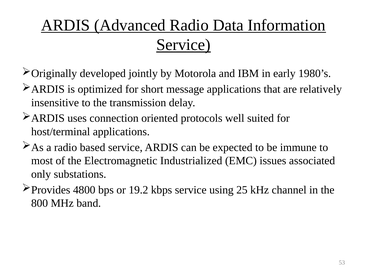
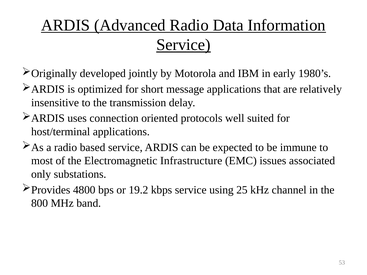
Industrialized: Industrialized -> Infrastructure (191, 161)
